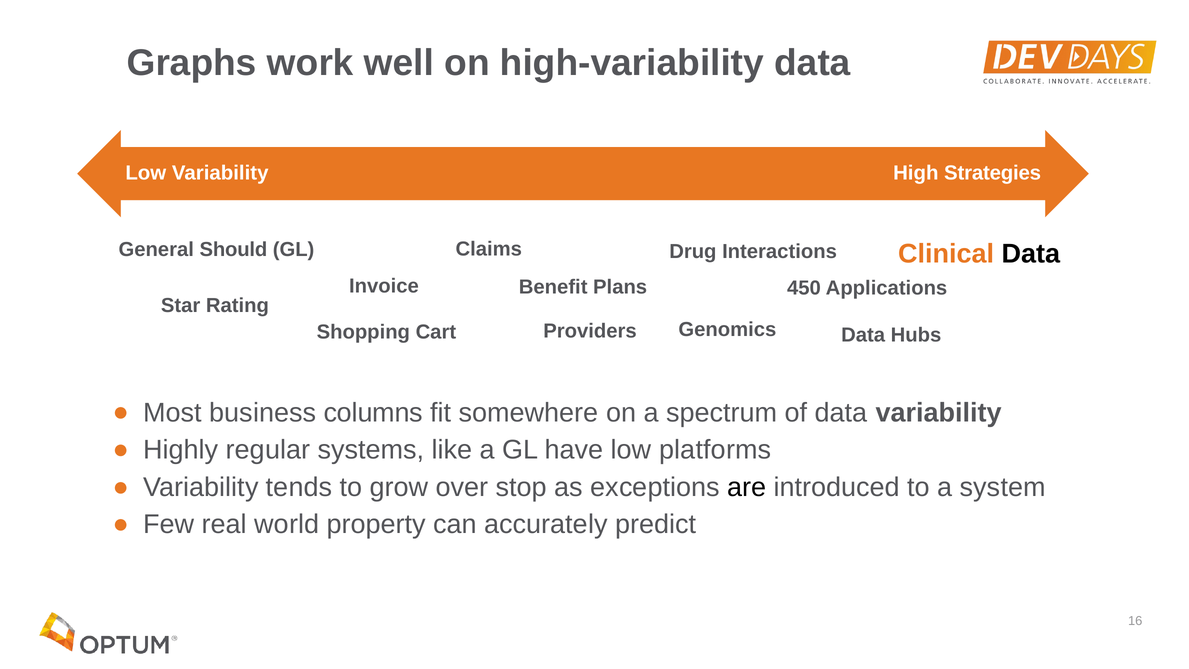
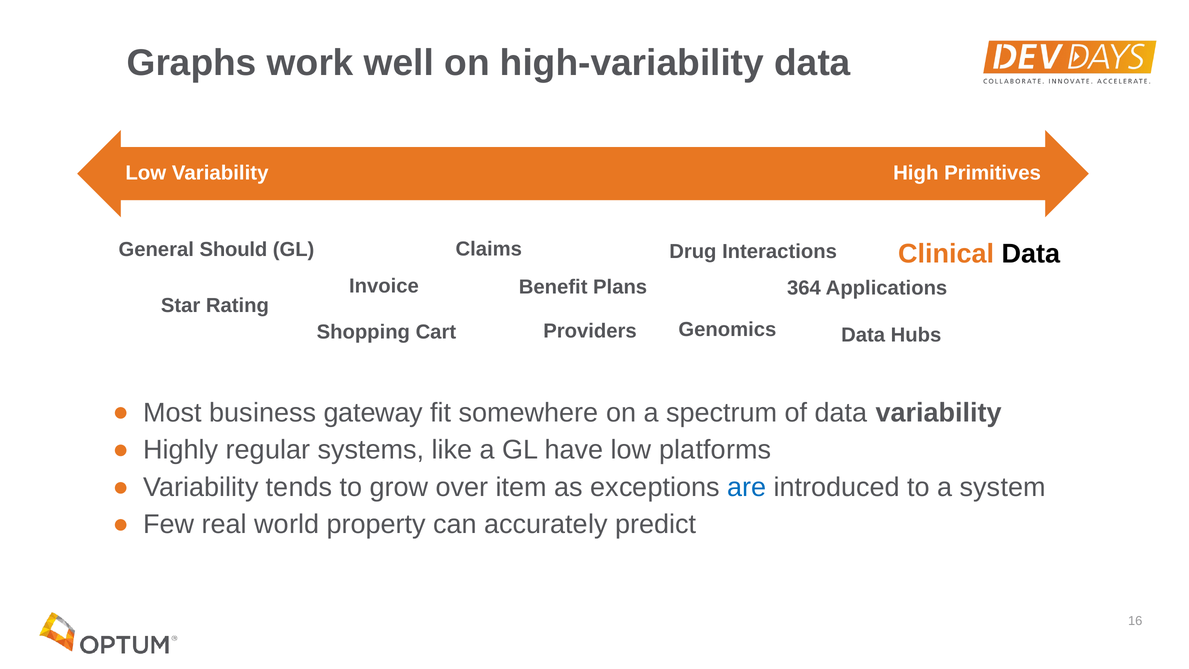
Strategies: Strategies -> Primitives (993, 173)
450: 450 -> 364 (804, 288)
columns: columns -> gateway (373, 413)
stop: stop -> item (521, 487)
are colour: black -> blue (747, 487)
